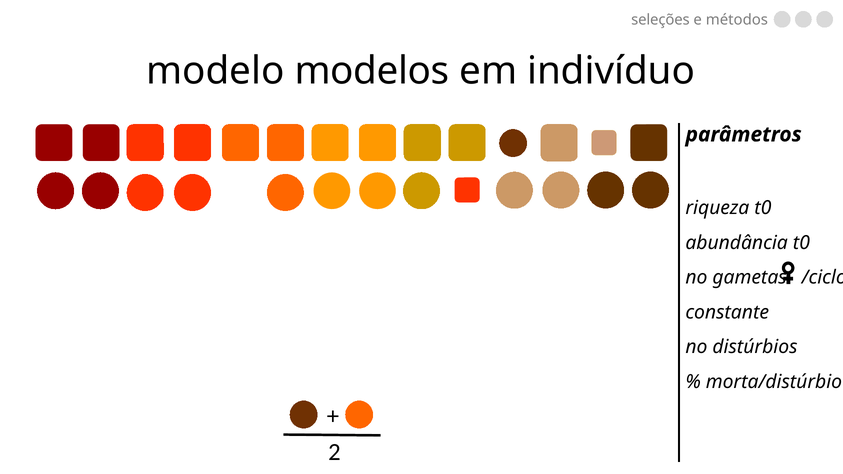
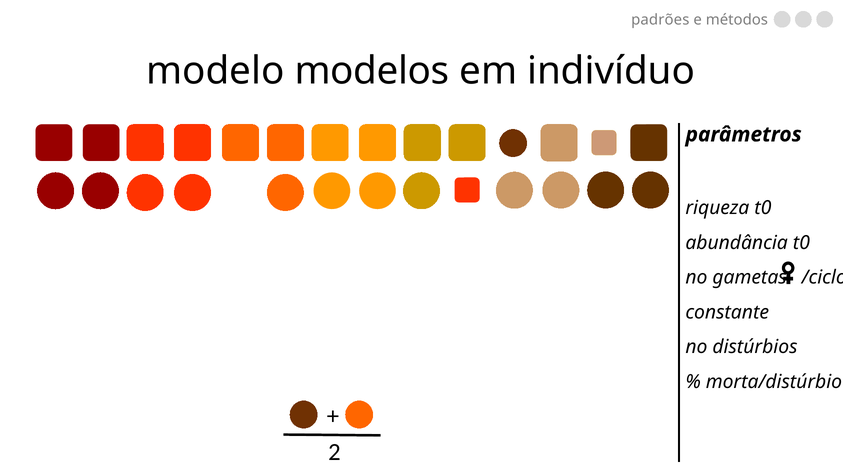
seleções: seleções -> padrões (660, 20)
